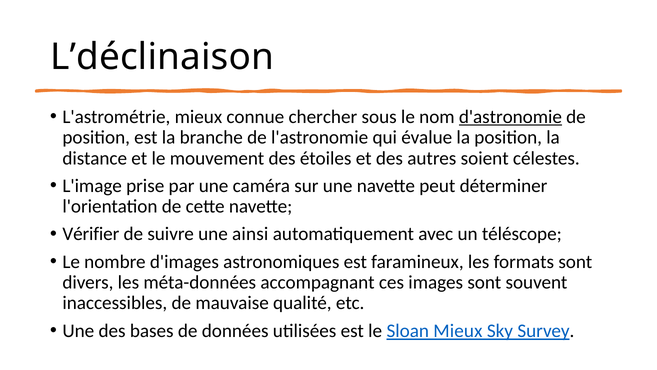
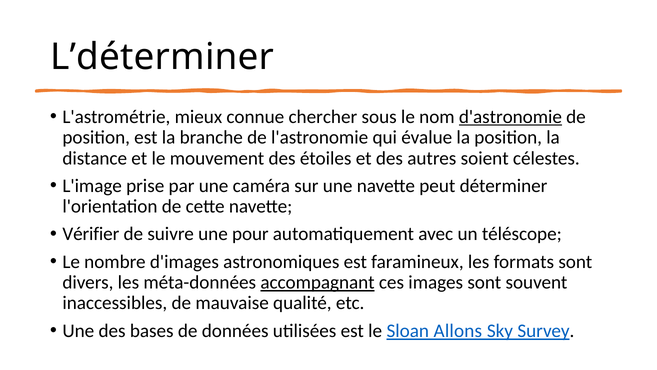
L’déclinaison: L’déclinaison -> L’déterminer (162, 57)
ainsi: ainsi -> pour (250, 234)
accompagnant underline: none -> present (318, 282)
Sloan Mieux: Mieux -> Allons (458, 331)
